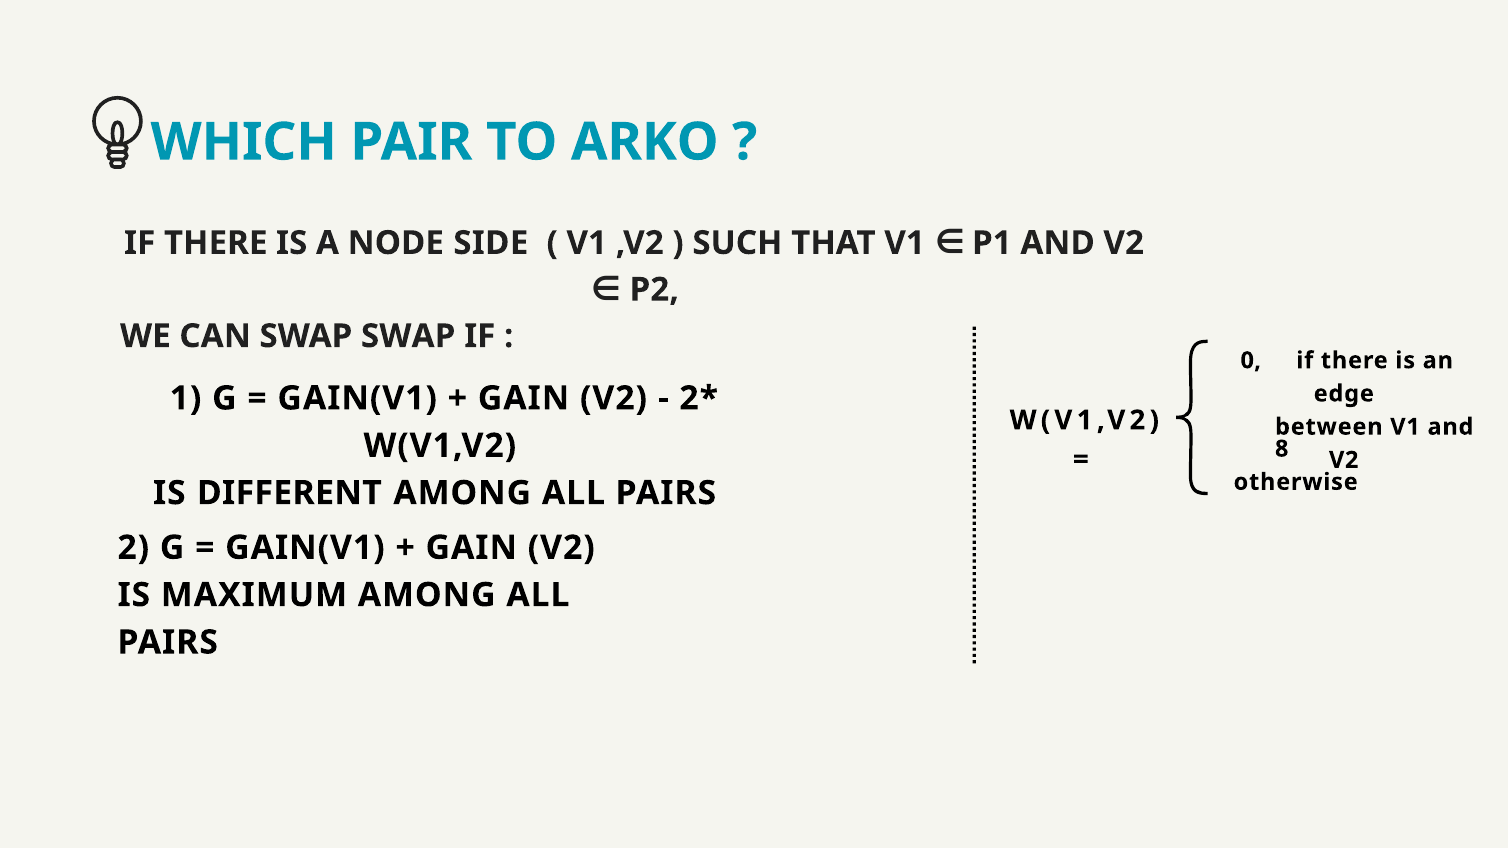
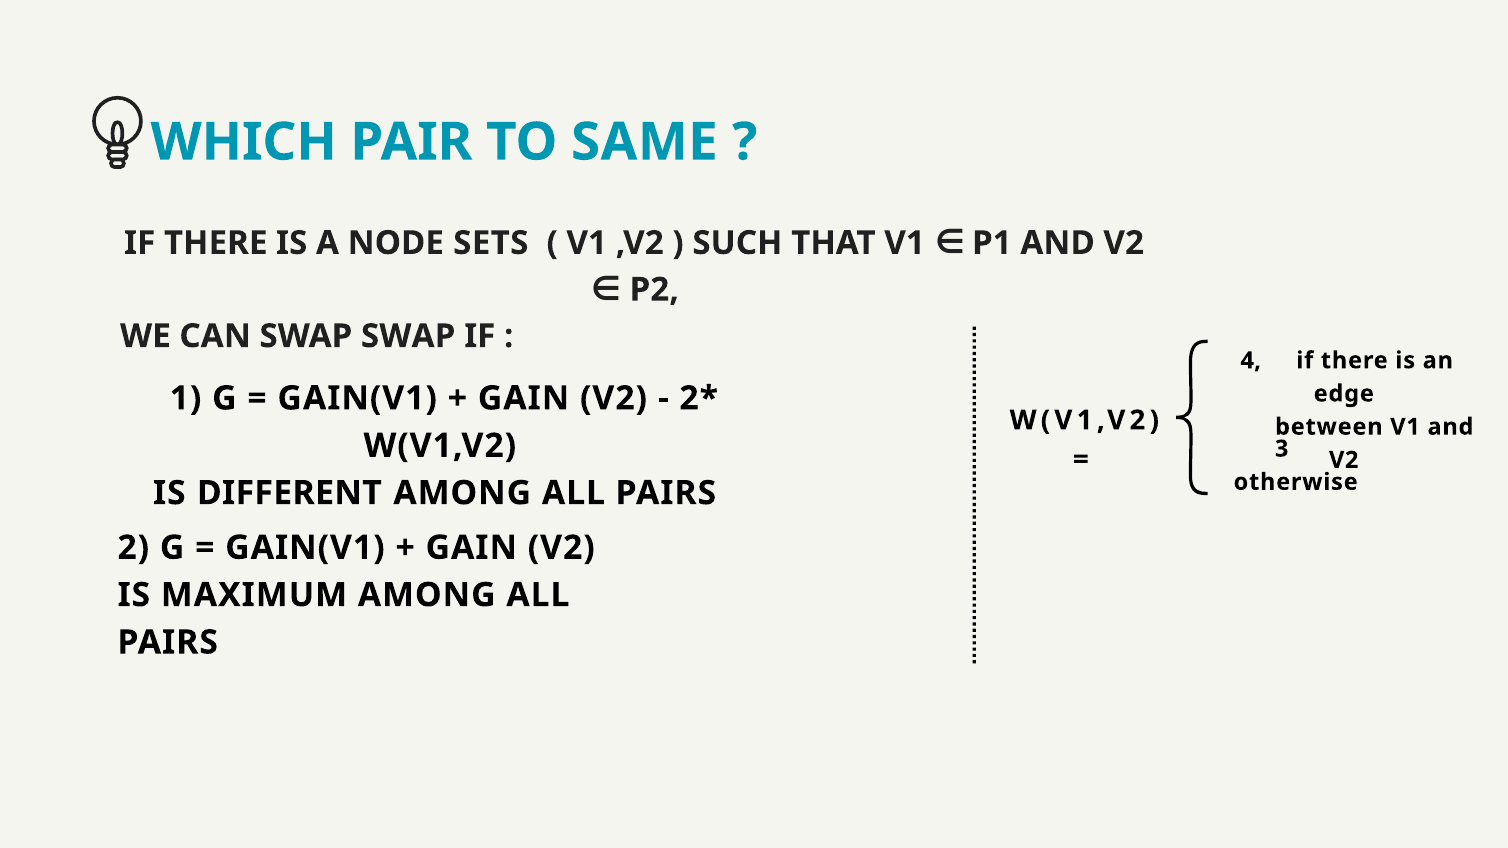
ARKO: ARKO -> SAME (644, 142)
SIDE: SIDE -> SETS (491, 243)
0: 0 -> 4 (1251, 361)
8: 8 -> 3 (1282, 449)
